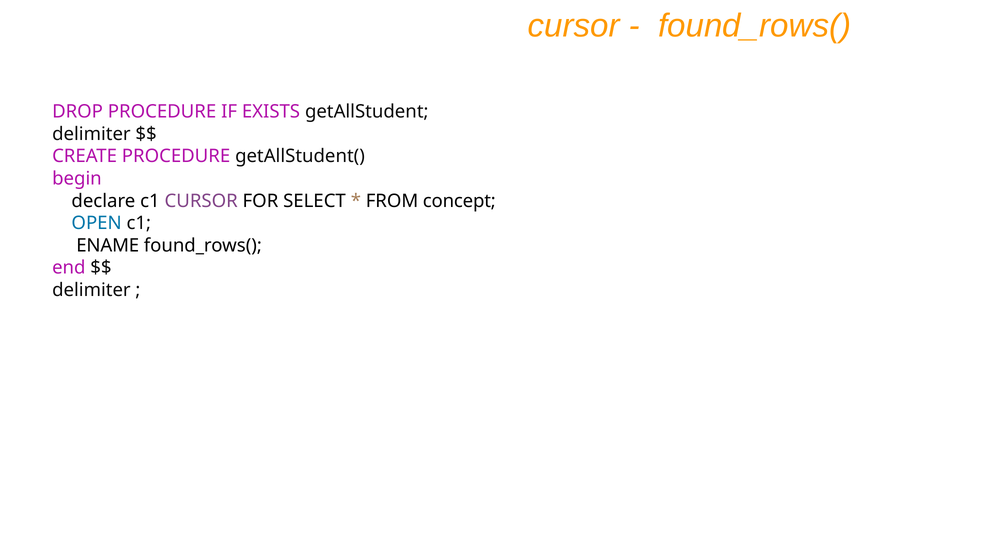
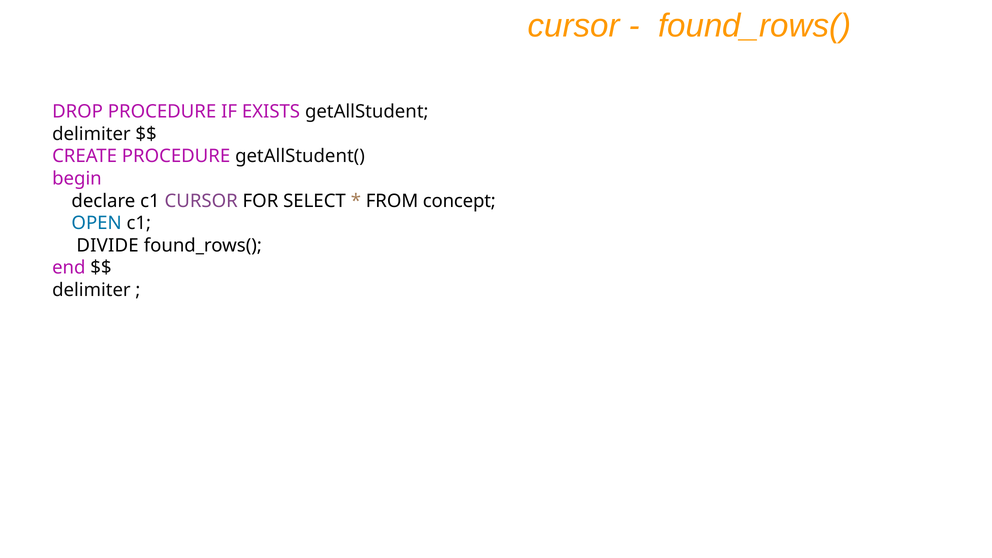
ENAME: ENAME -> DIVIDE (108, 246)
